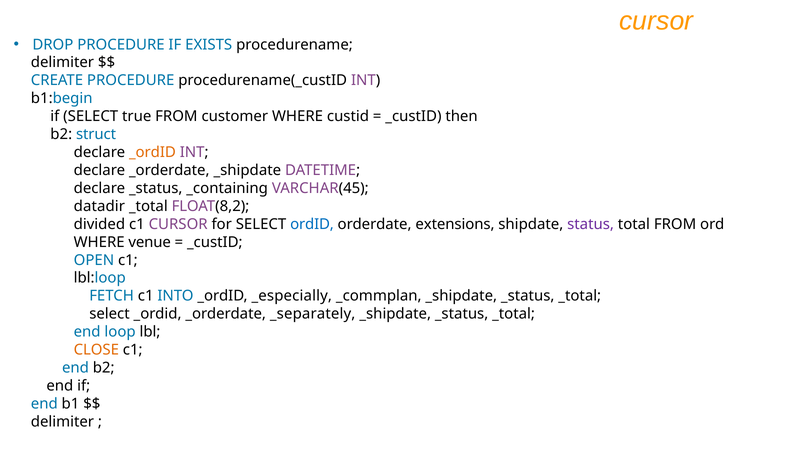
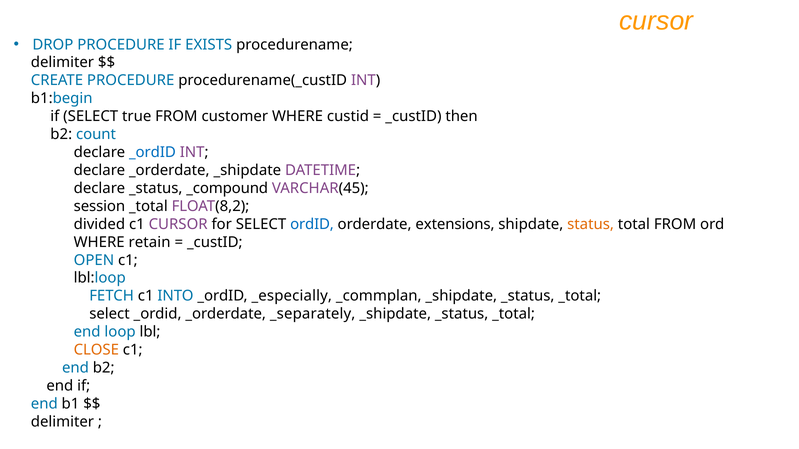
struct: struct -> count (96, 135)
_ordID colour: orange -> blue (152, 152)
_containing: _containing -> _compound (227, 188)
datadir: datadir -> session (99, 206)
status colour: purple -> orange (591, 224)
venue: venue -> retain (150, 242)
